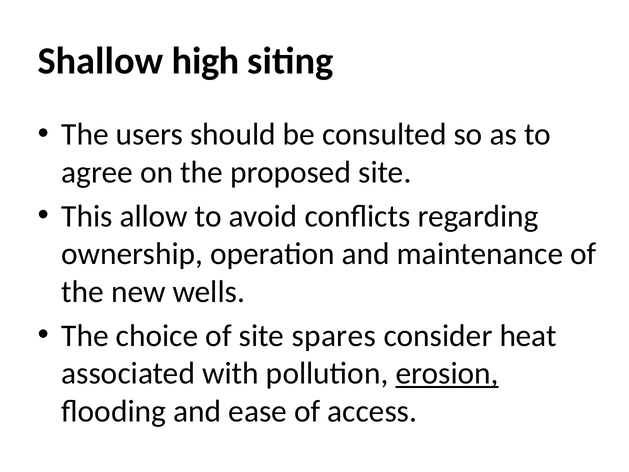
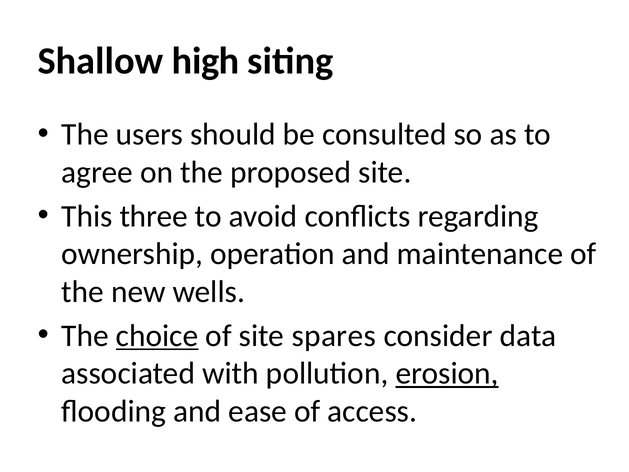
allow: allow -> three (154, 216)
choice underline: none -> present (157, 336)
heat: heat -> data (528, 336)
